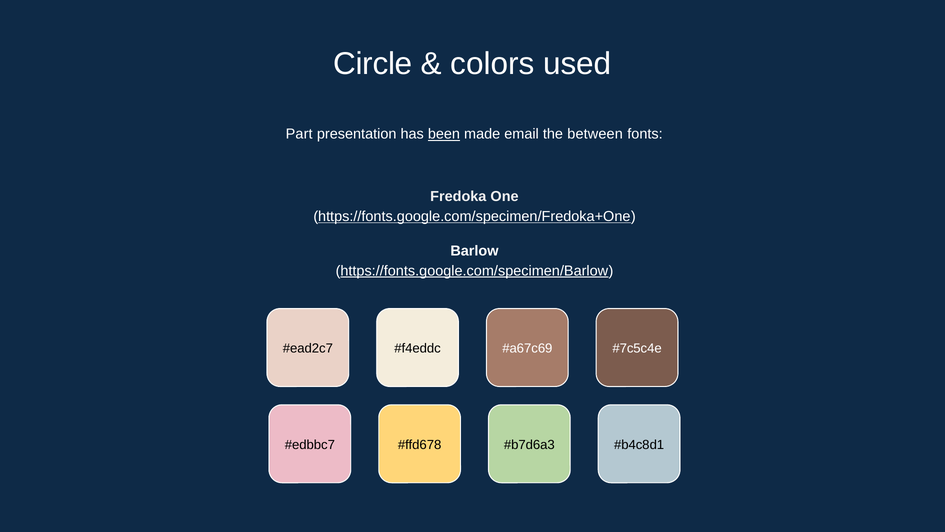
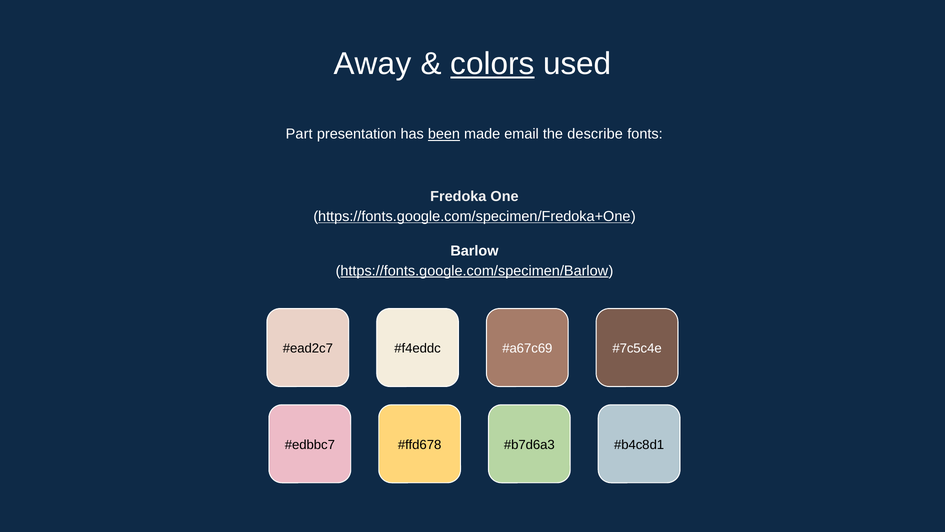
Circle: Circle -> Away (372, 64)
colors underline: none -> present (492, 64)
between: between -> describe (595, 134)
